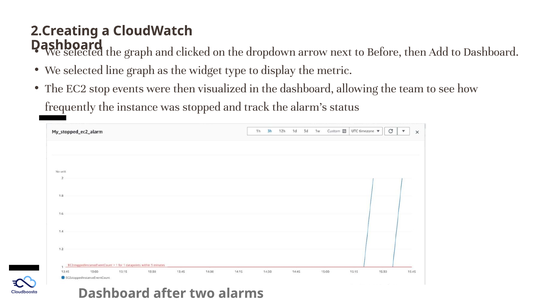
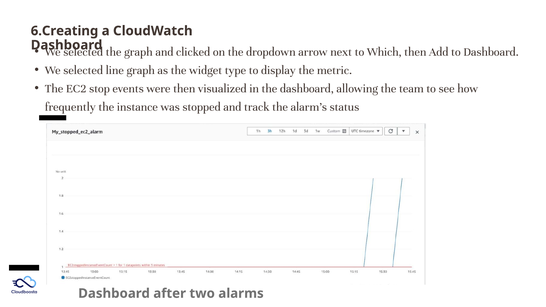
2.Creating: 2.Creating -> 6.Creating (64, 31)
Before: Before -> Which (384, 52)
